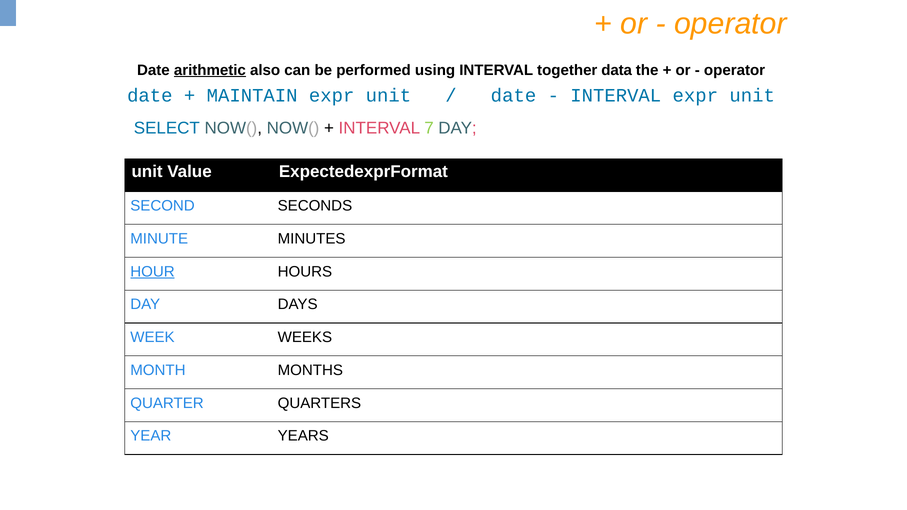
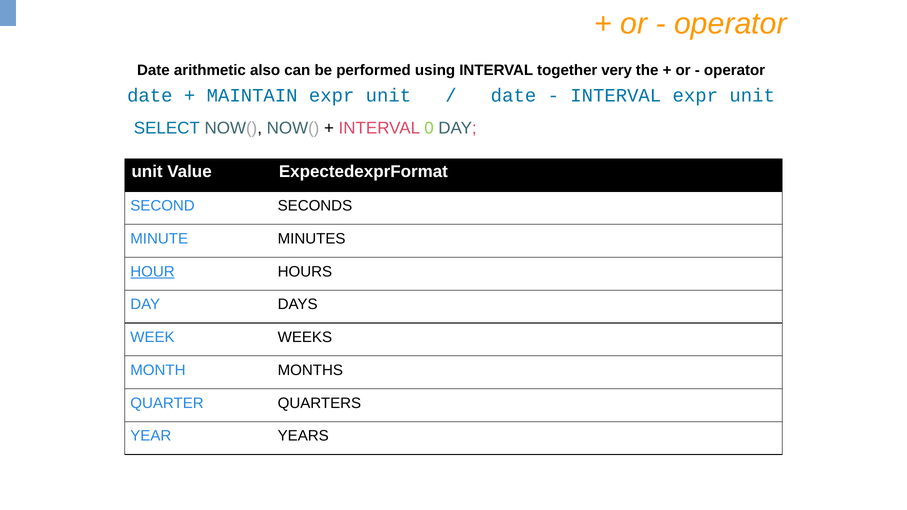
arithmetic underline: present -> none (210, 70)
data: data -> very (617, 70)
7: 7 -> 0 (429, 128)
